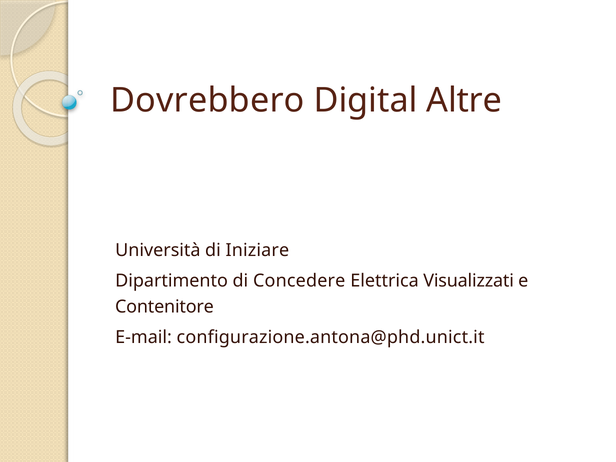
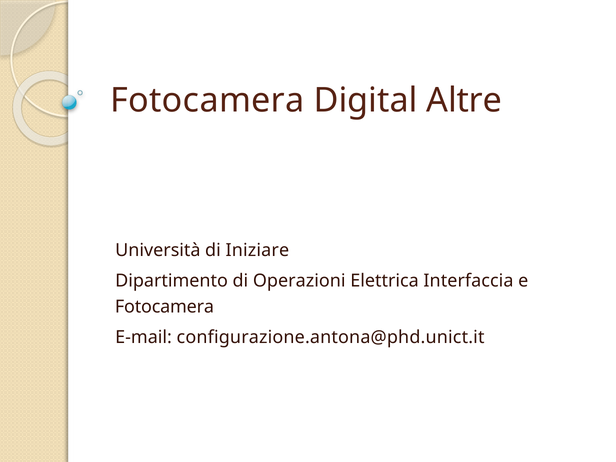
Dovrebbero: Dovrebbero -> Fotocamera (207, 100)
Concedere: Concedere -> Operazioni (299, 281)
Visualizzati: Visualizzati -> Interfaccia (468, 281)
Contenitore: Contenitore -> Fotocamera (164, 307)
